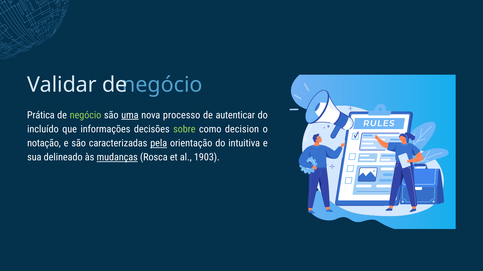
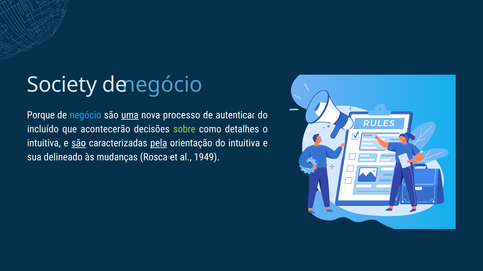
Validar: Validar -> Society (62, 85)
Prática: Prática -> Porque (41, 115)
negócio colour: light green -> light blue (85, 115)
informações: informações -> acontecerão (105, 129)
decision: decision -> detalhes (242, 129)
notação: notação -> intuitiva (44, 144)
são underline: none -> present (79, 144)
mudanças underline: present -> none (117, 158)
1903: 1903 -> 1949 (207, 158)
